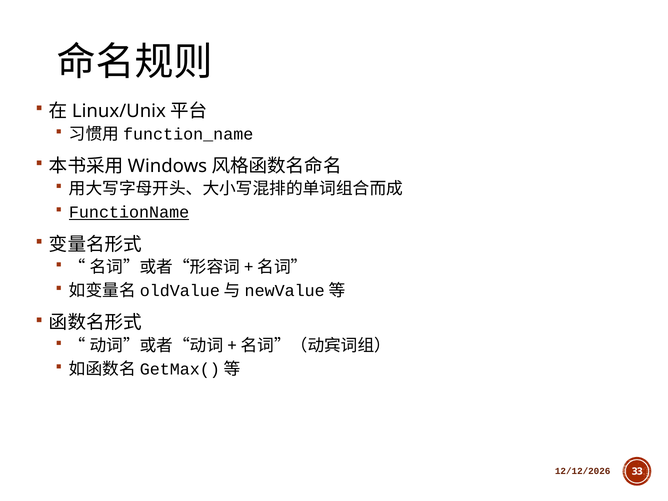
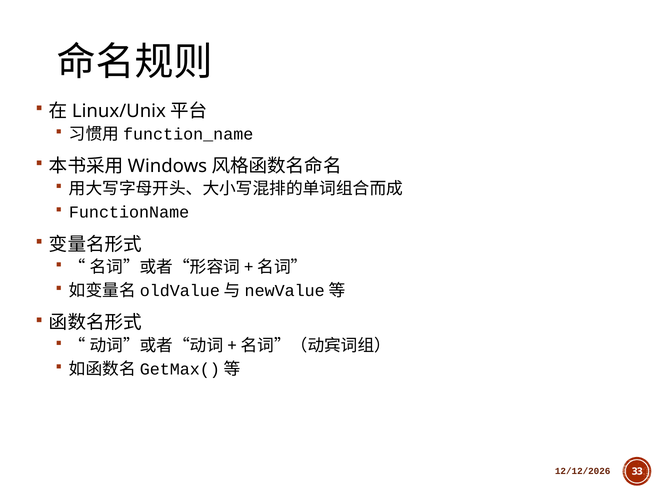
FunctionName underline: present -> none (129, 212)
